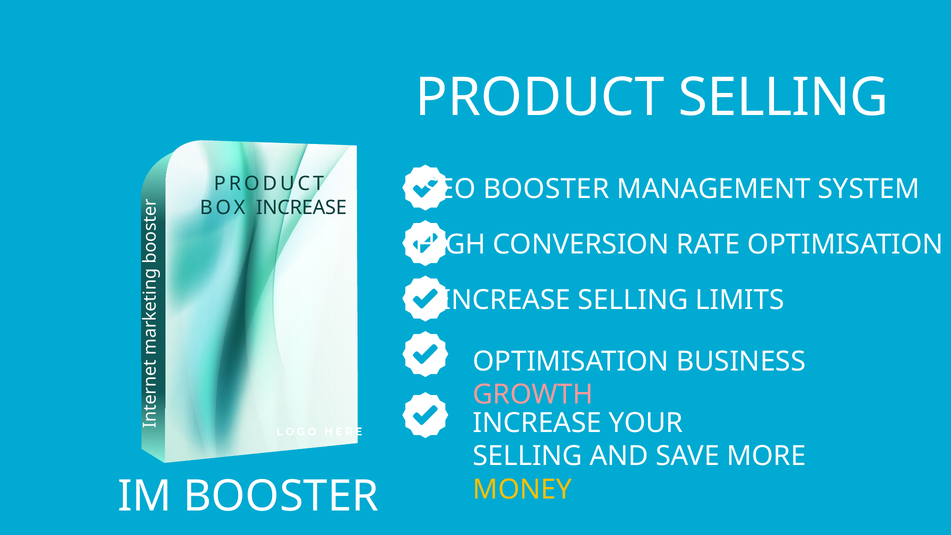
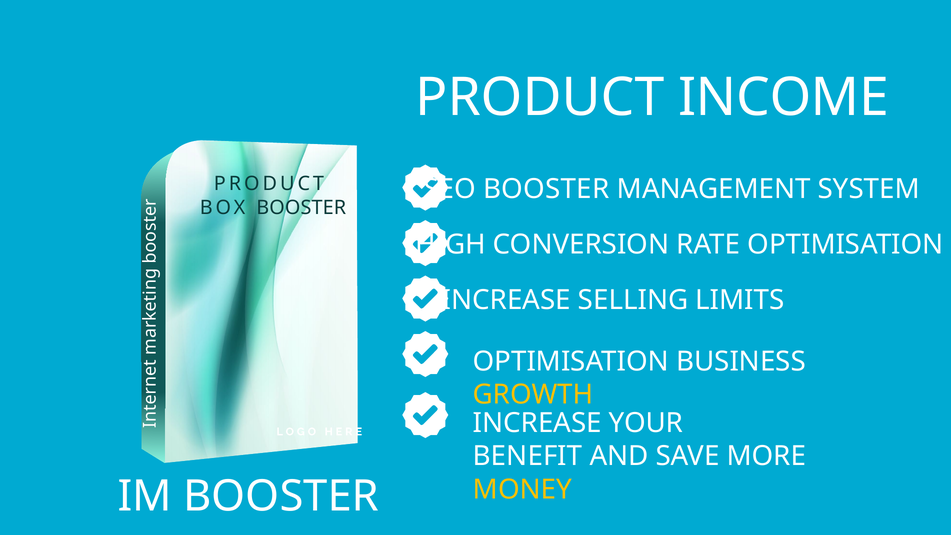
PRODUCT SELLING: SELLING -> INCOME (784, 98)
BOX INCREASE: INCREASE -> BOOSTER (301, 208)
GROWTH colour: pink -> yellow (533, 395)
SELLING: SELLING -> BENEFIT (528, 456)
